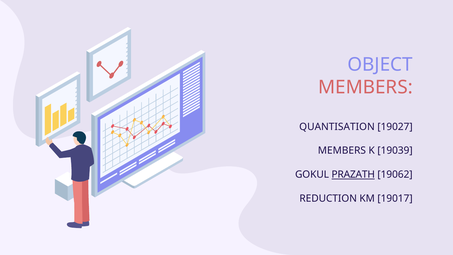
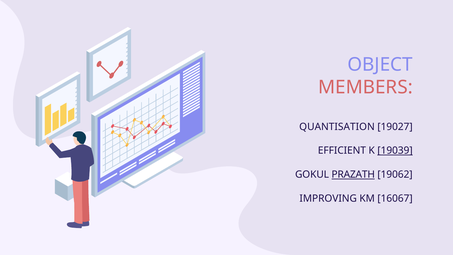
MEMBERS: MEMBERS -> EFFICIENT (342, 151)
19039 underline: none -> present (395, 151)
REDUCTION: REDUCTION -> IMPROVING (328, 198)
19017: 19017 -> 16067 (395, 198)
